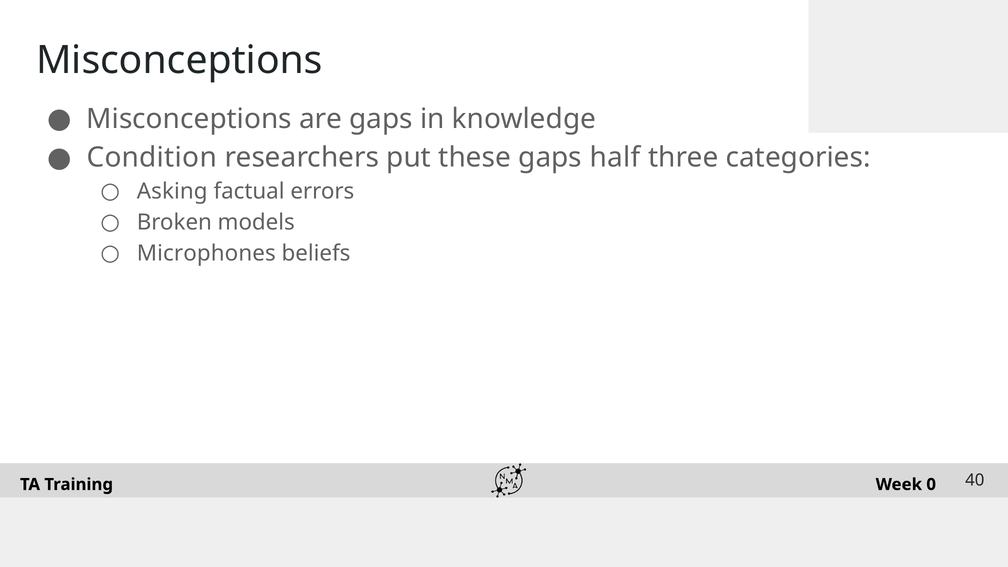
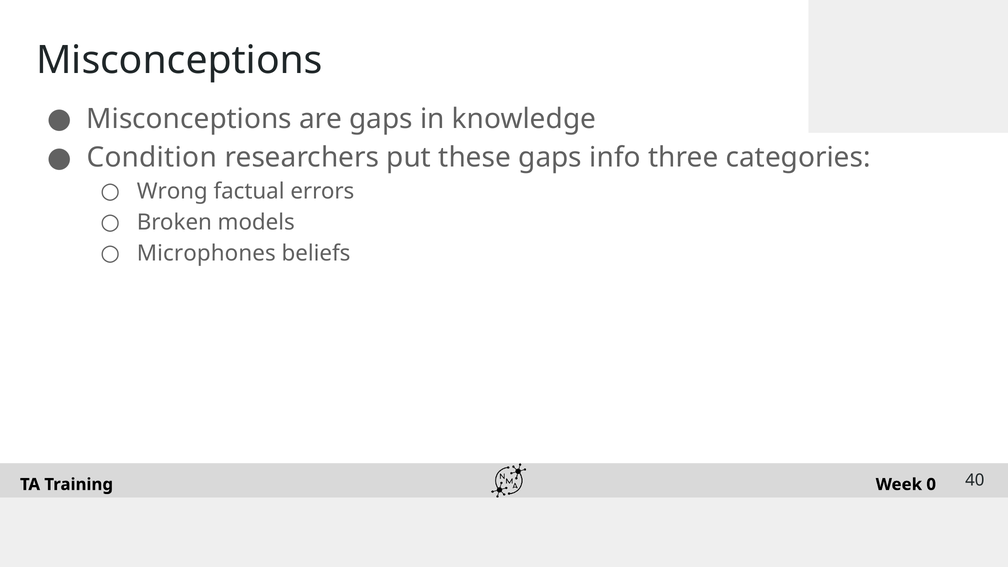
half: half -> info (615, 158)
Asking: Asking -> Wrong (172, 191)
